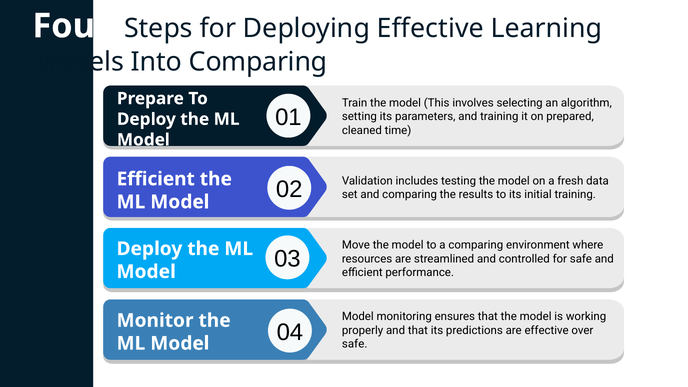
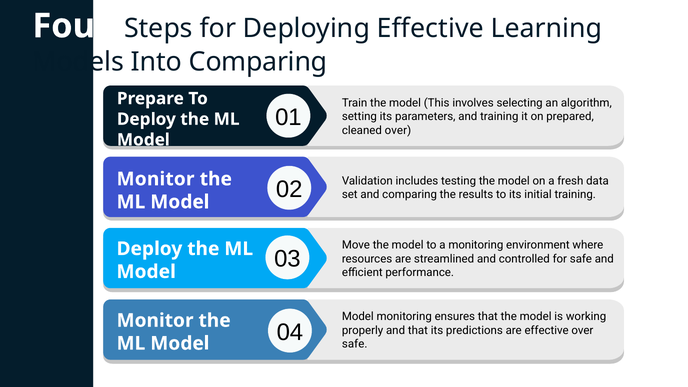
cleaned time: time -> over (398, 130)
Efficient: Efficient -> Monitor (156, 179)
a comparing: comparing -> monitoring (476, 245)
